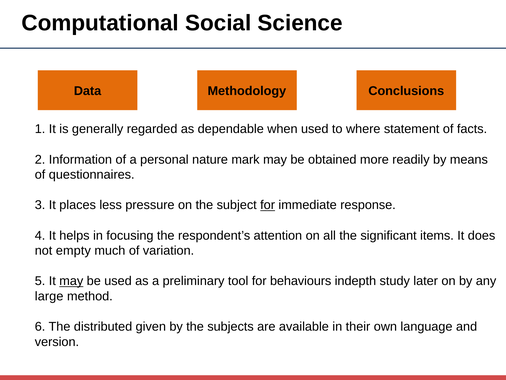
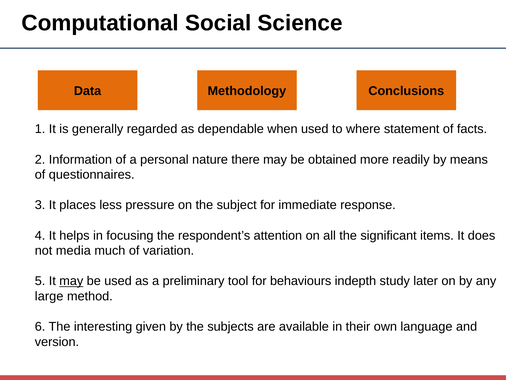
mark: mark -> there (246, 159)
for underline: present -> none (268, 205)
empty: empty -> media (73, 250)
distributed: distributed -> interesting (103, 326)
